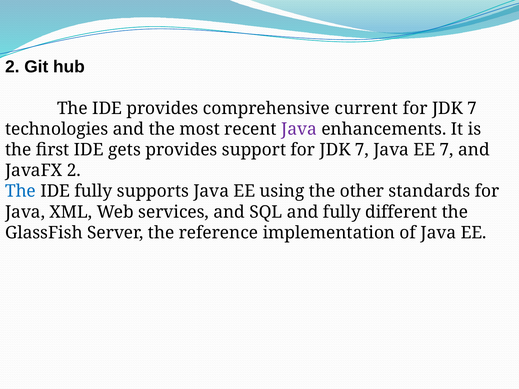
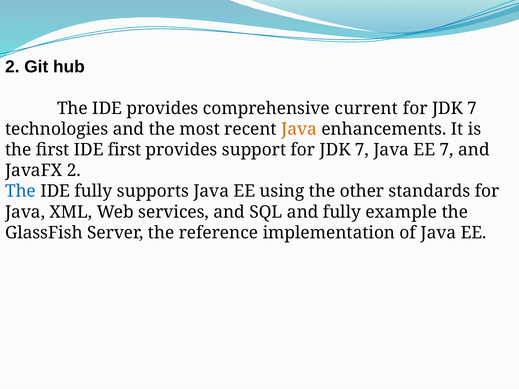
Java colour: purple -> orange (299, 129)
IDE gets: gets -> first (125, 150)
different: different -> example (401, 212)
